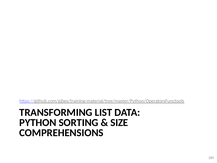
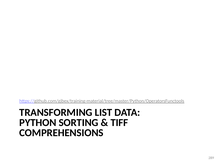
SIZE: SIZE -> TIFF (119, 122)
